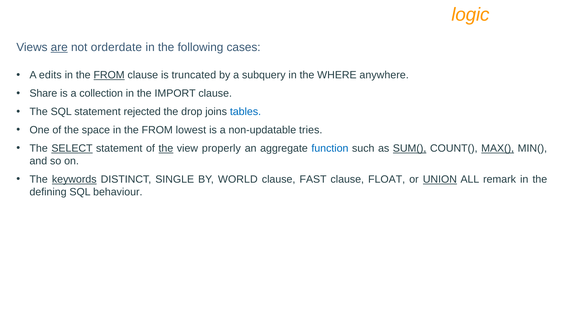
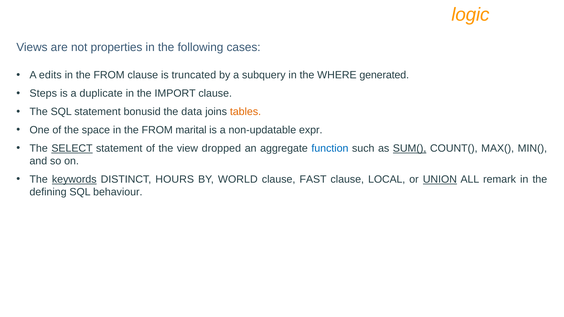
are underline: present -> none (59, 47)
orderdate: orderdate -> properties (116, 47)
FROM underline: present -> none (109, 75)
anywhere: anywhere -> generated (384, 75)
Share: Share -> Steps (43, 94)
collection: collection -> duplicate (101, 94)
rejected: rejected -> bonusid (142, 112)
drop: drop -> data (192, 112)
tables colour: blue -> orange (245, 112)
lowest: lowest -> marital (191, 130)
tries: tries -> expr (311, 130)
the underline: present -> none (166, 148)
properly: properly -> dropped (221, 148)
MAX( underline: present -> none (498, 148)
SINGLE: SINGLE -> HOURS (175, 179)
FLOAT: FLOAT -> LOCAL (387, 179)
